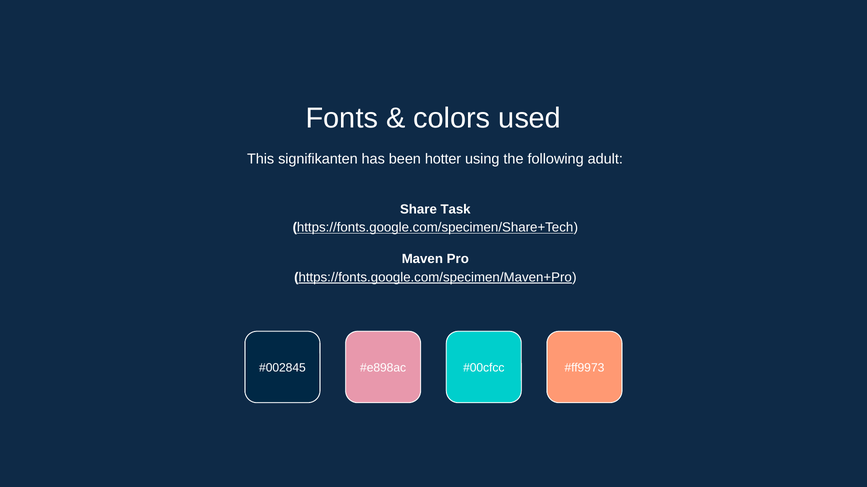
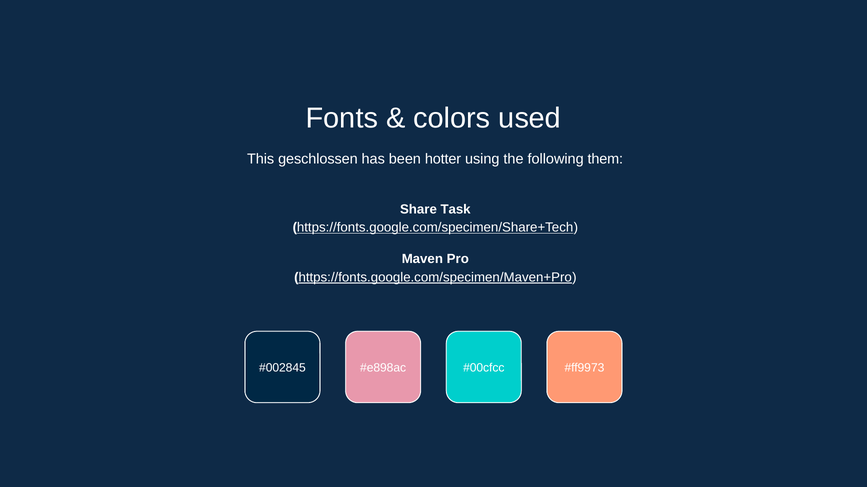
signifikanten: signifikanten -> geschlossen (318, 159)
adult: adult -> them (605, 159)
